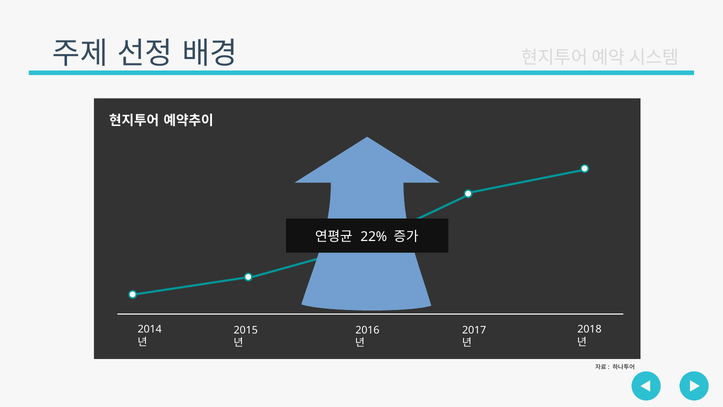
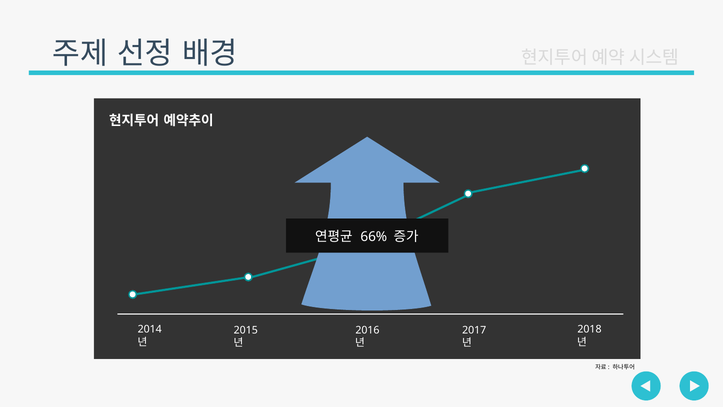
22%: 22% -> 66% (374, 236)
